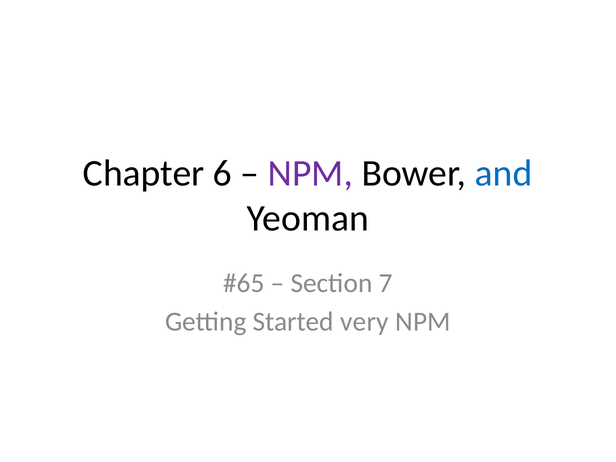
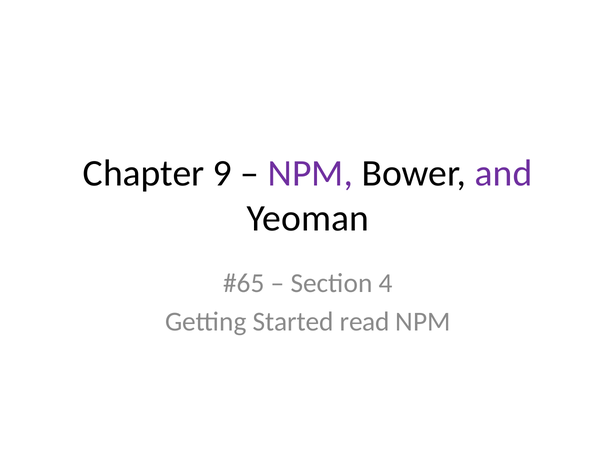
6: 6 -> 9 (223, 173)
and colour: blue -> purple (504, 173)
7: 7 -> 4 (386, 283)
very: very -> read (365, 322)
